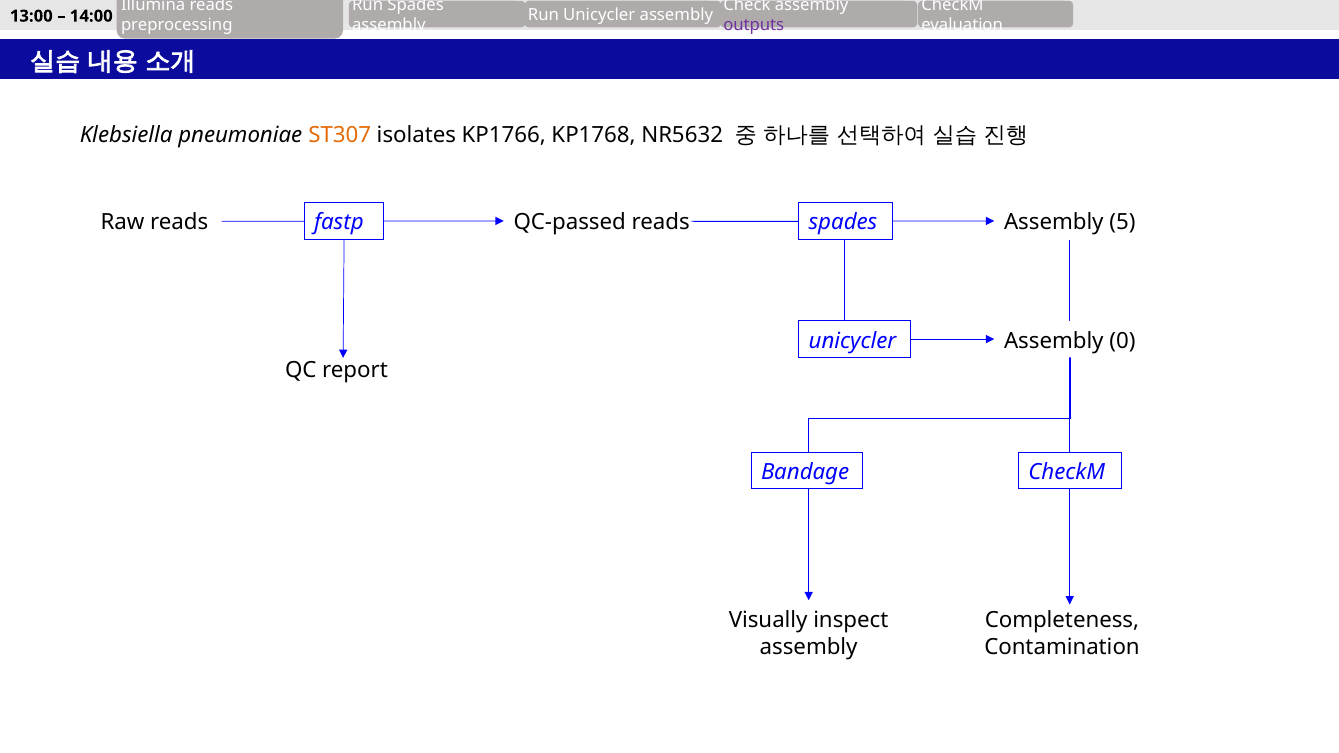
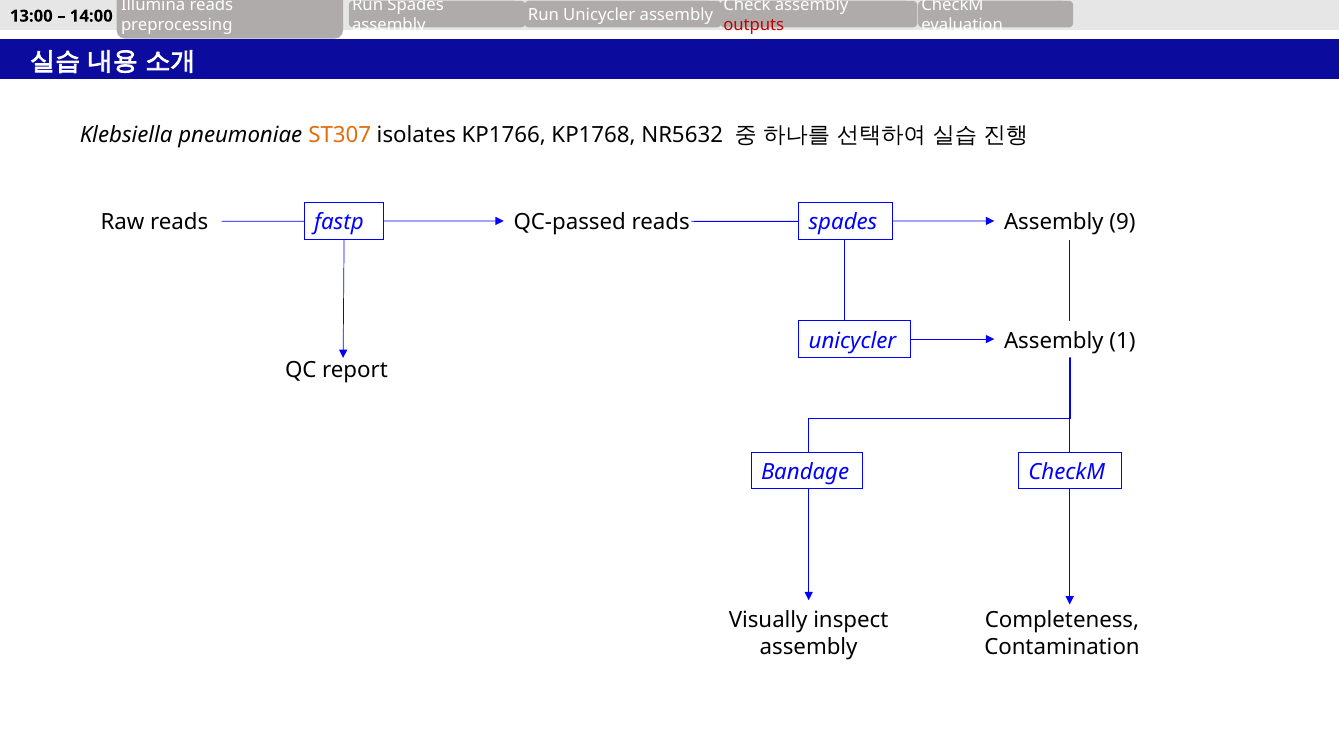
outputs colour: purple -> red (754, 25)
5: 5 -> 9 (1122, 223)
0: 0 -> 1 (1122, 341)
